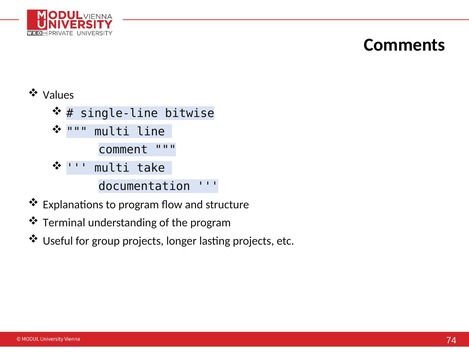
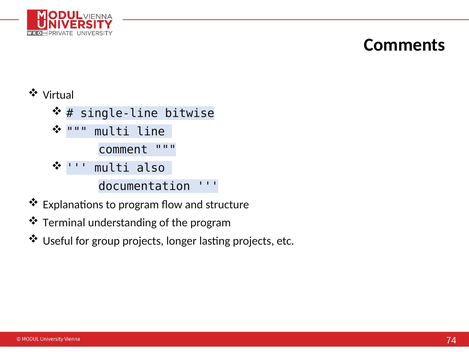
Values: Values -> Virtual (58, 95)
take: take -> also (151, 168)
